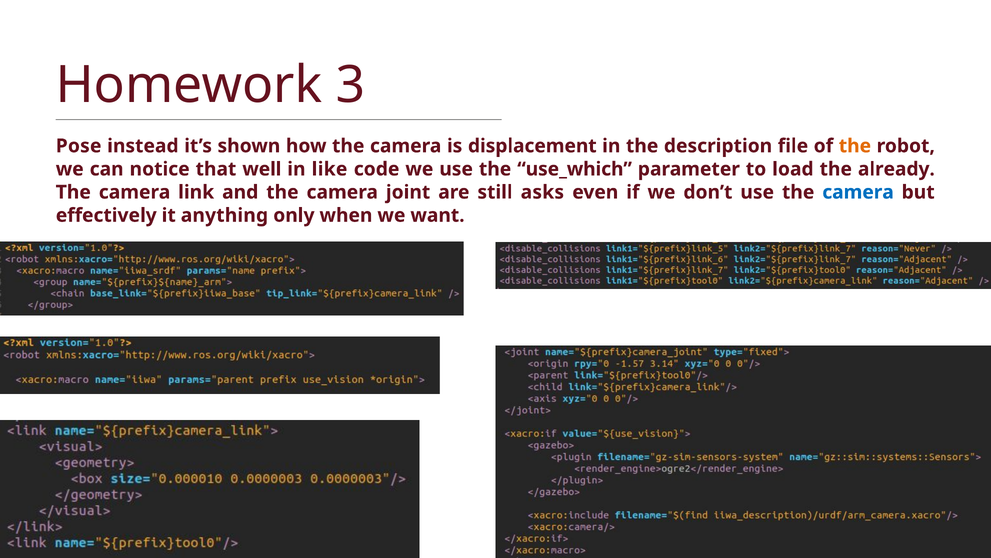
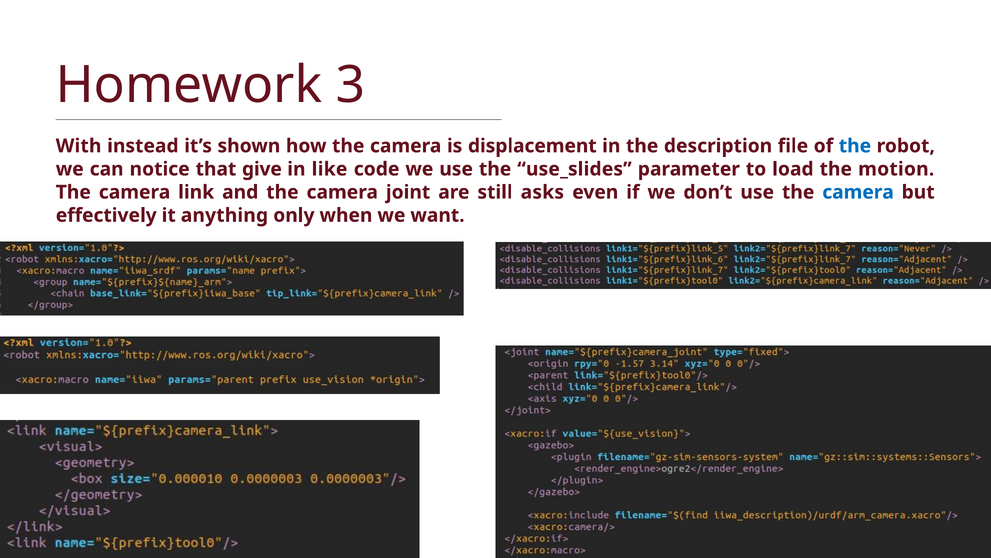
Pose: Pose -> With (79, 146)
the colour: orange -> blue (855, 146)
well: well -> give (262, 169)
use_which: use_which -> use_slides (574, 169)
already: already -> motion (896, 169)
